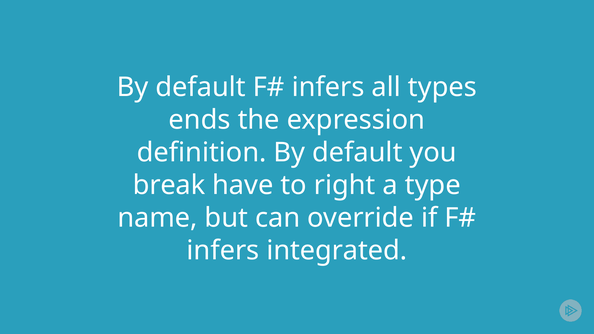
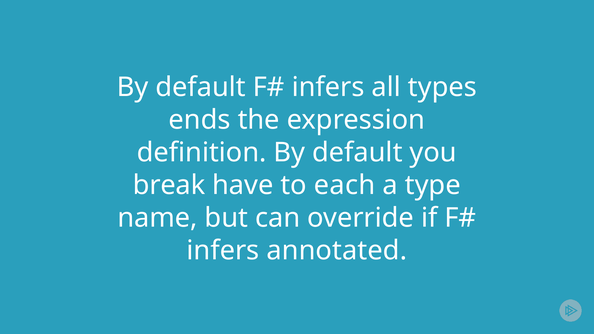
right: right -> each (345, 185)
integrated: integrated -> annotated (337, 251)
